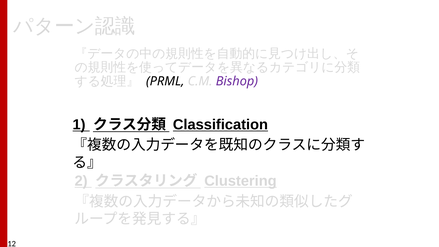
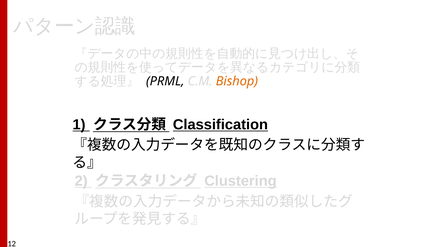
Bishop colour: purple -> orange (237, 81)
